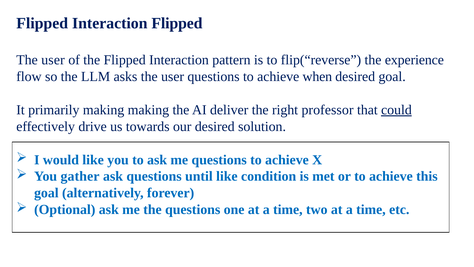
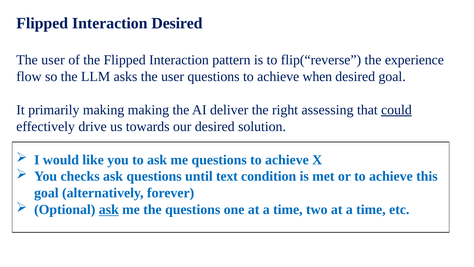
Interaction Flipped: Flipped -> Desired (177, 23)
professor: professor -> assessing (328, 110)
gather: gather -> checks (80, 176)
until like: like -> text (227, 176)
ask underline: none -> present (109, 209)
